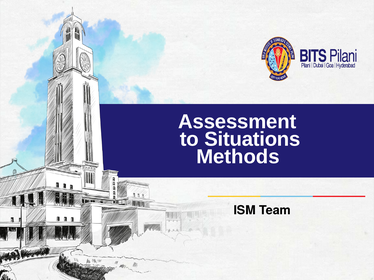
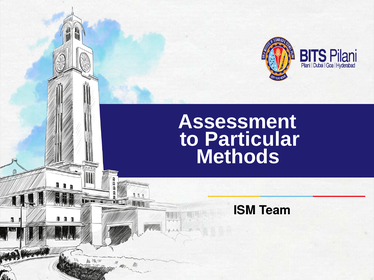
Situations: Situations -> Particular (252, 140)
